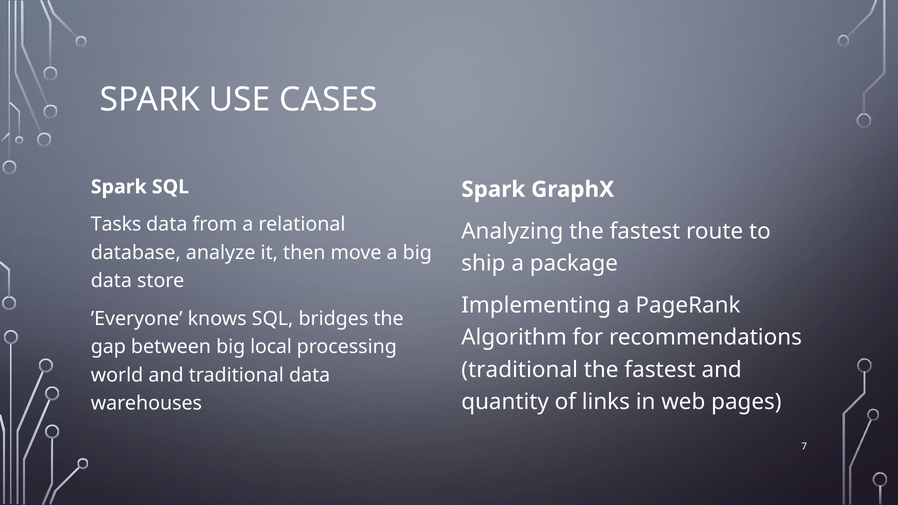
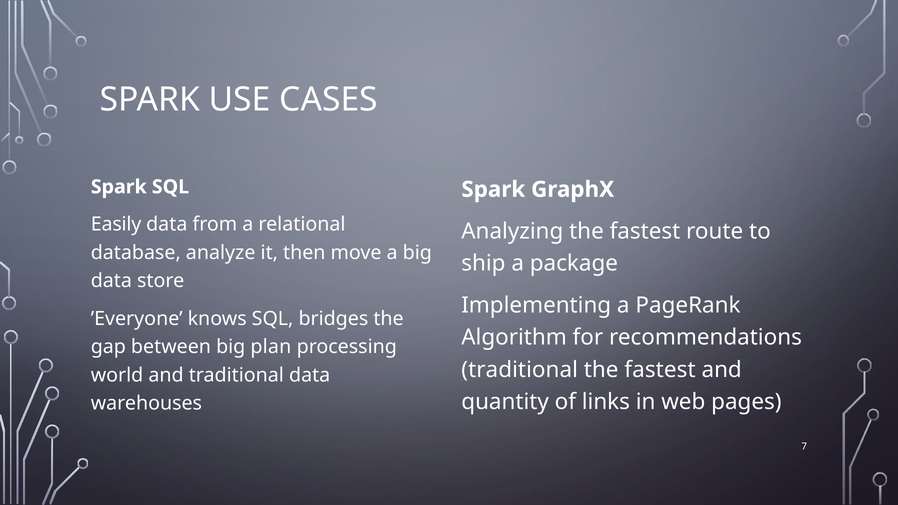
Tasks: Tasks -> Easily (116, 225)
local: local -> plan (271, 347)
